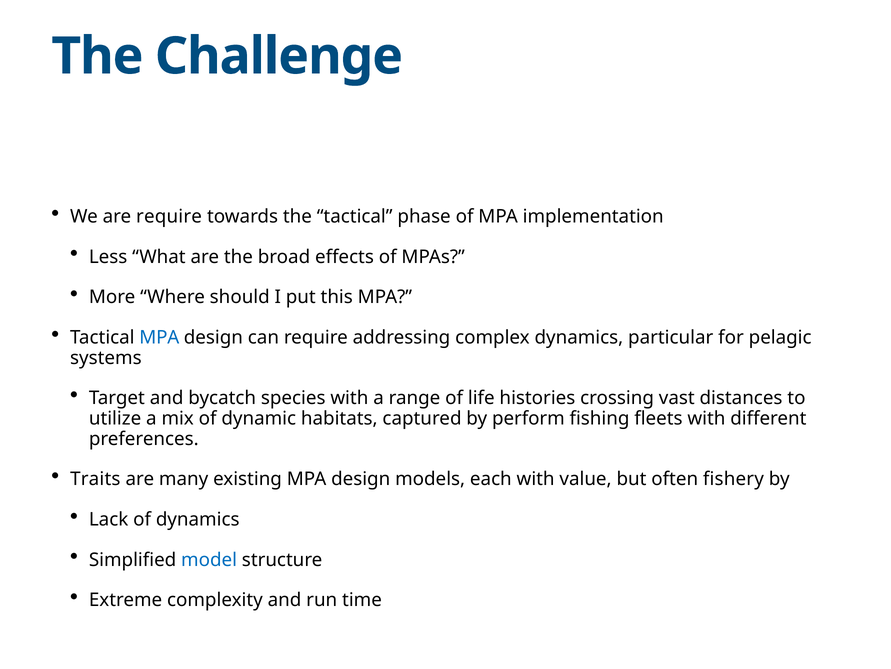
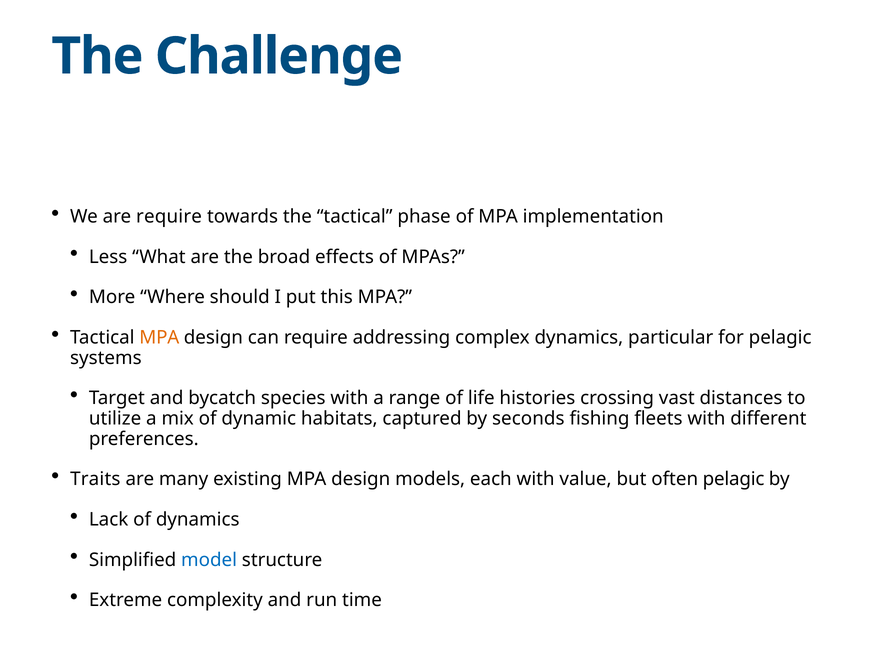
MPA colour: blue -> orange (159, 337)
perform: perform -> seconds (528, 418)
often fishery: fishery -> pelagic (734, 479)
